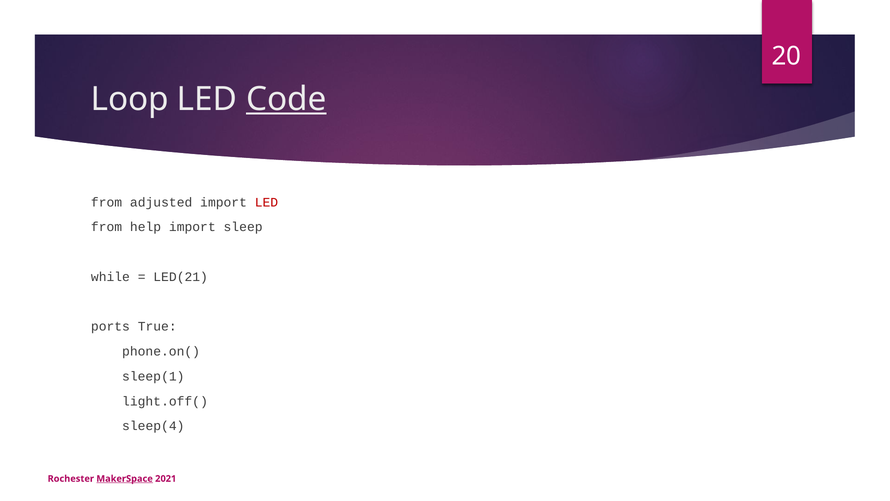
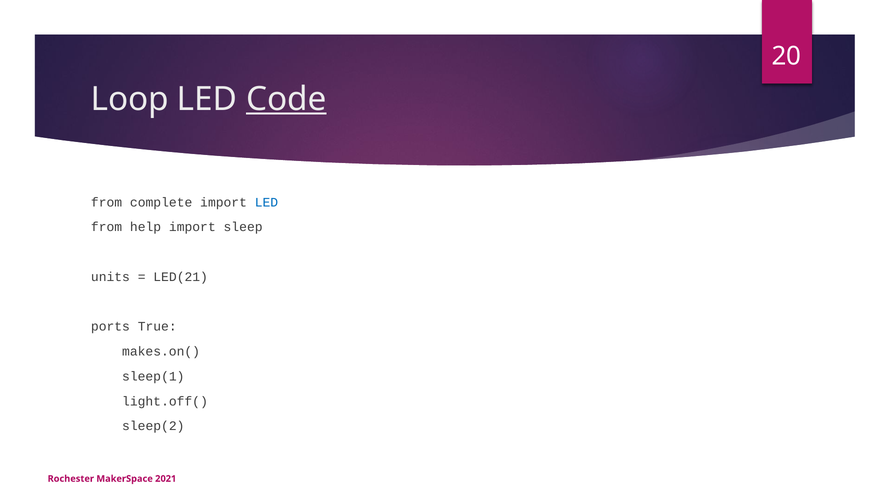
adjusted: adjusted -> complete (161, 202)
LED colour: red -> blue (266, 202)
while: while -> units (110, 277)
phone.on(: phone.on( -> makes.on( (161, 351)
sleep(4: sleep(4 -> sleep(2 (153, 426)
MakerSpace underline: present -> none (125, 478)
